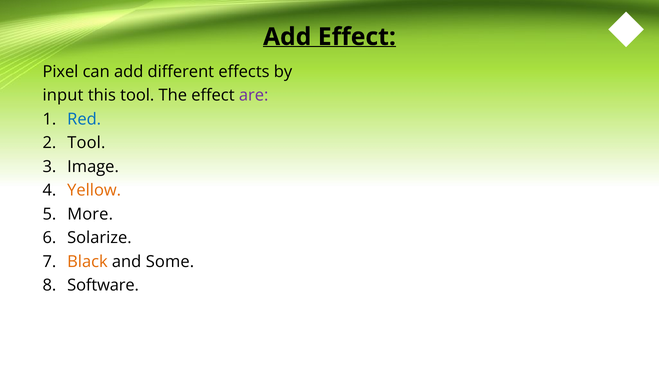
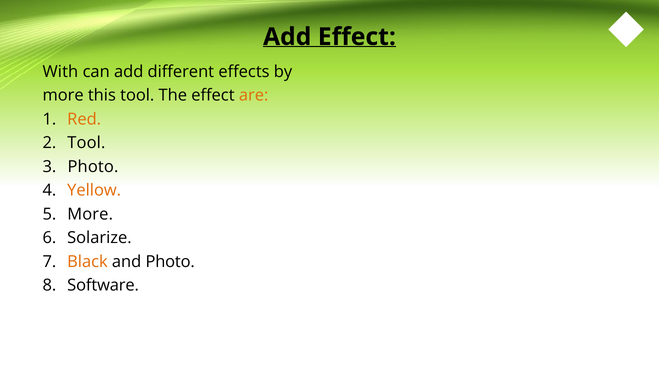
Pixel: Pixel -> With (60, 72)
input: input -> more (63, 95)
are colour: purple -> orange (254, 95)
Red colour: blue -> orange (84, 119)
Image: Image -> Photo (93, 167)
and Some: Some -> Photo (170, 262)
